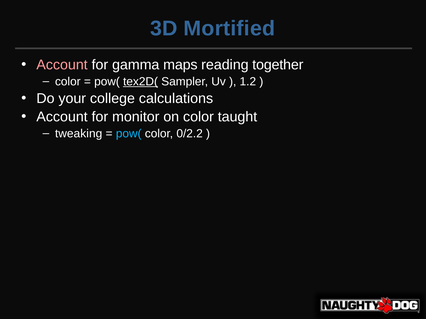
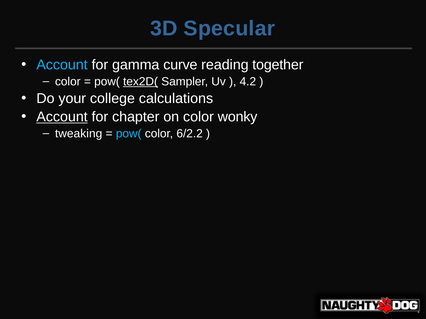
Mortified: Mortified -> Specular (229, 29)
Account colour: pink -> light blue (62, 65)
maps: maps -> curve (180, 65)
1.2: 1.2 -> 4.2 (248, 82)
Account underline: none -> present (62, 117)
monitor: monitor -> chapter (136, 117)
taught: taught -> wonky (238, 117)
0/2.2: 0/2.2 -> 6/2.2 (190, 134)
